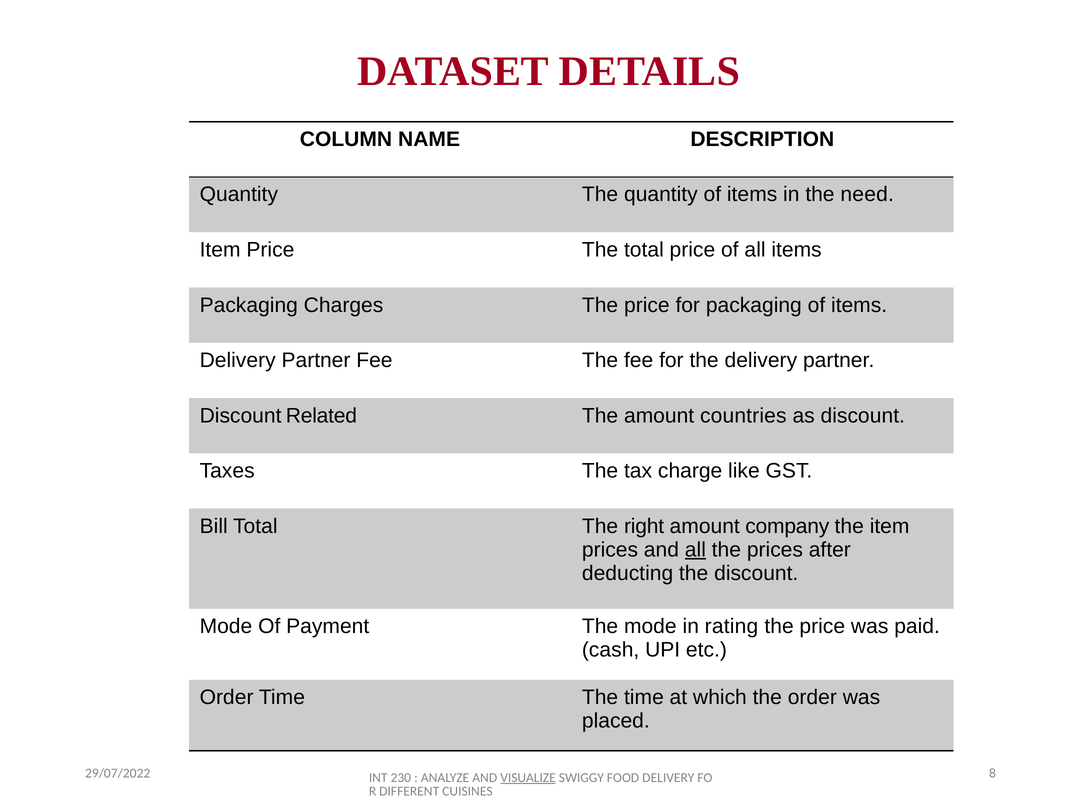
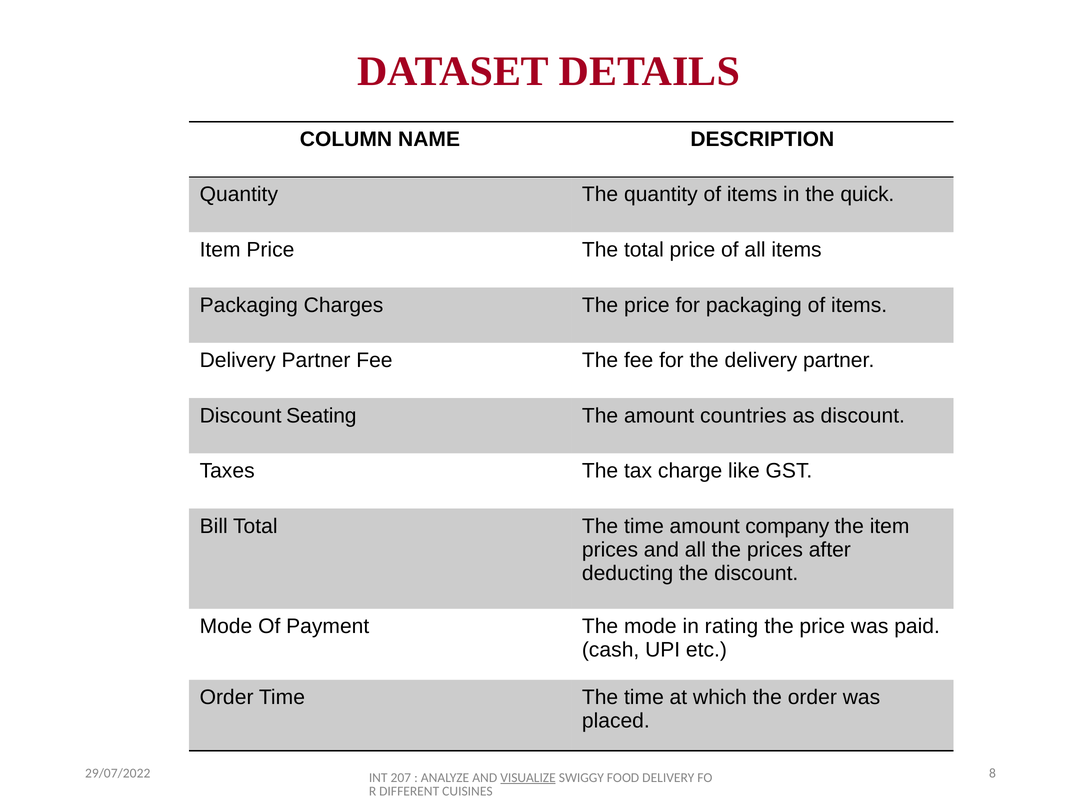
need: need -> quick (867, 195)
Related: Related -> Seating (321, 416)
Total The right: right -> time (644, 527)
all underline: present -> none (695, 550)
230: 230 -> 207 (401, 778)
